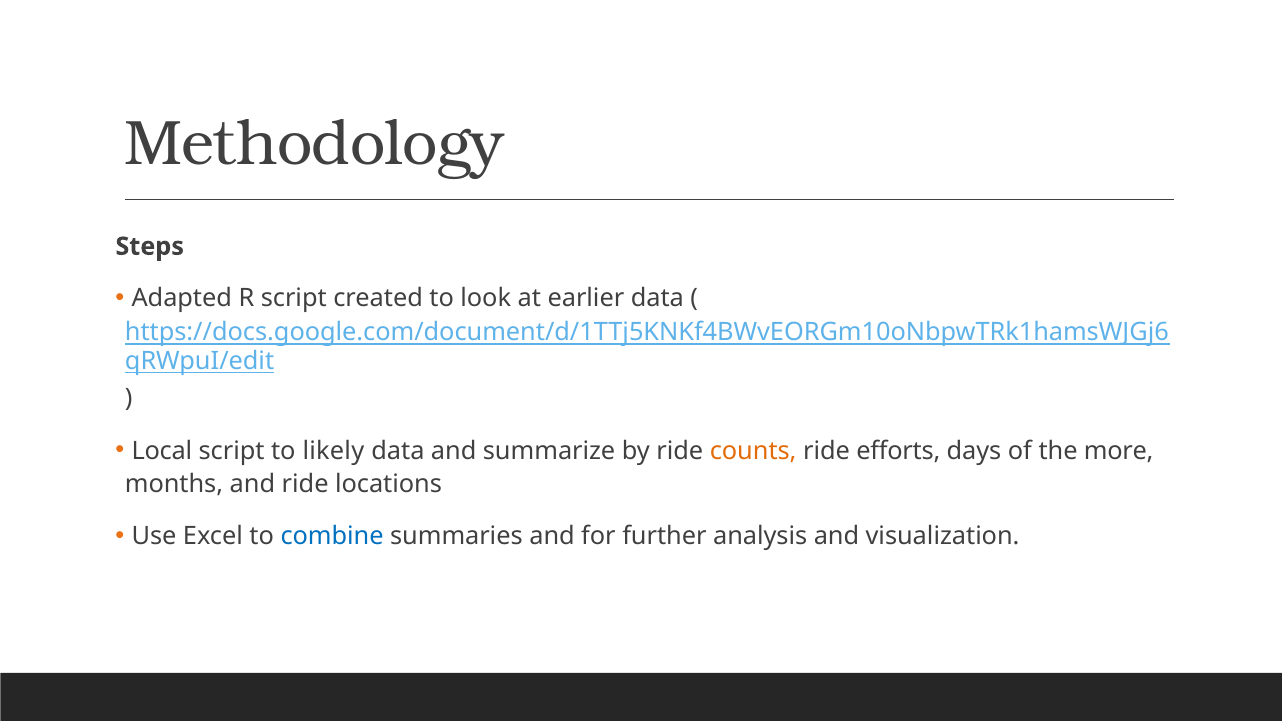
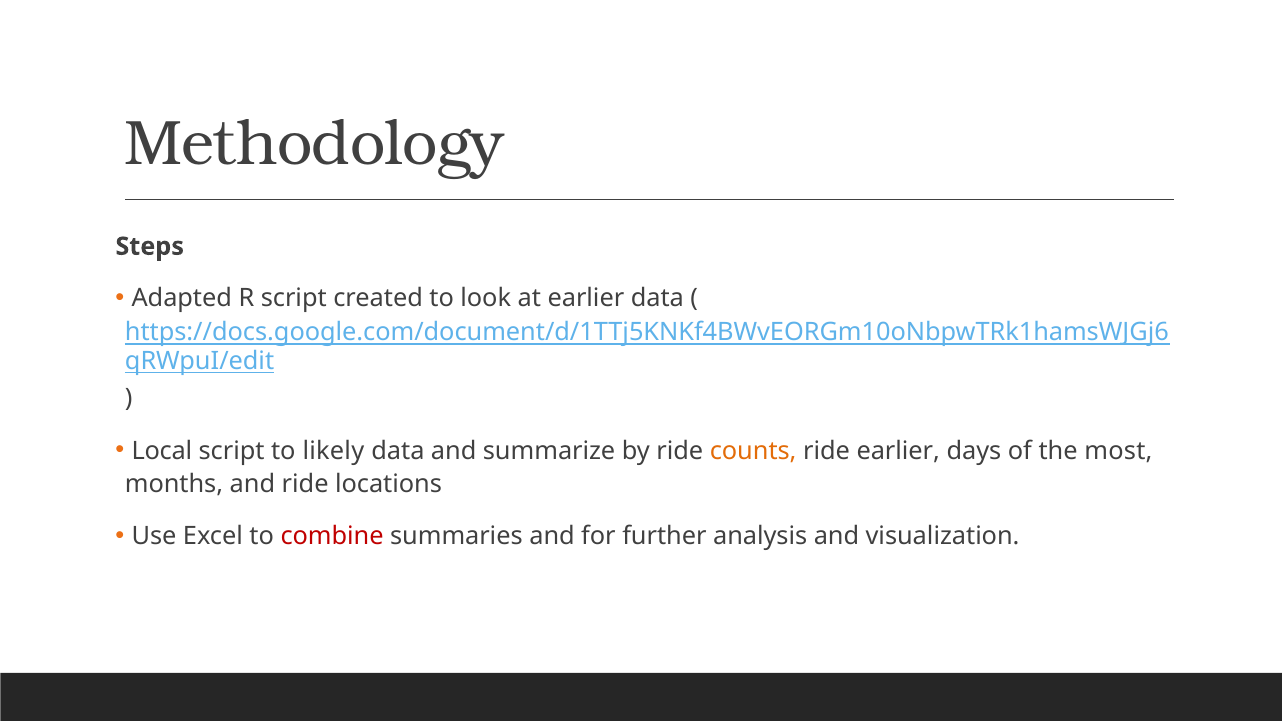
ride efforts: efforts -> earlier (898, 451)
more: more -> most (1118, 451)
combine colour: blue -> red (332, 536)
